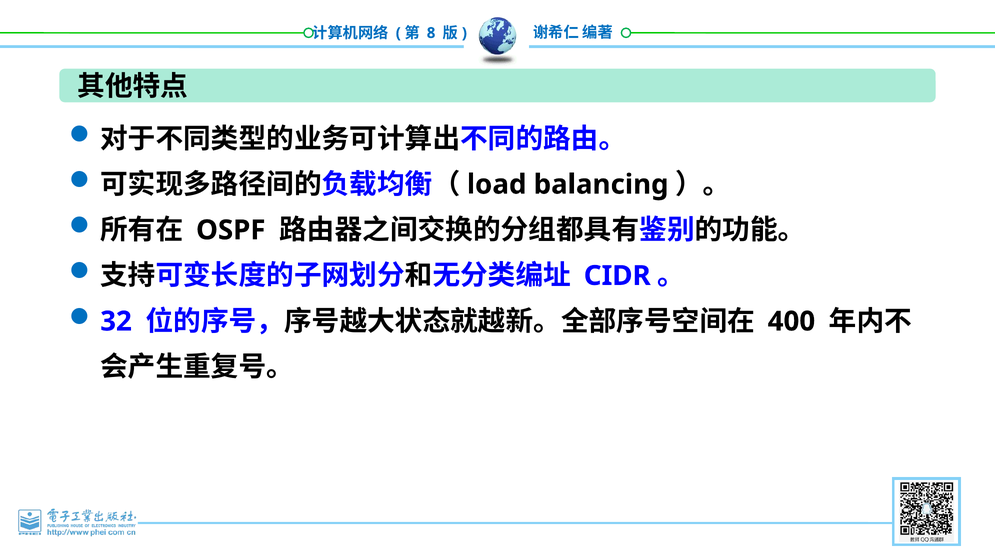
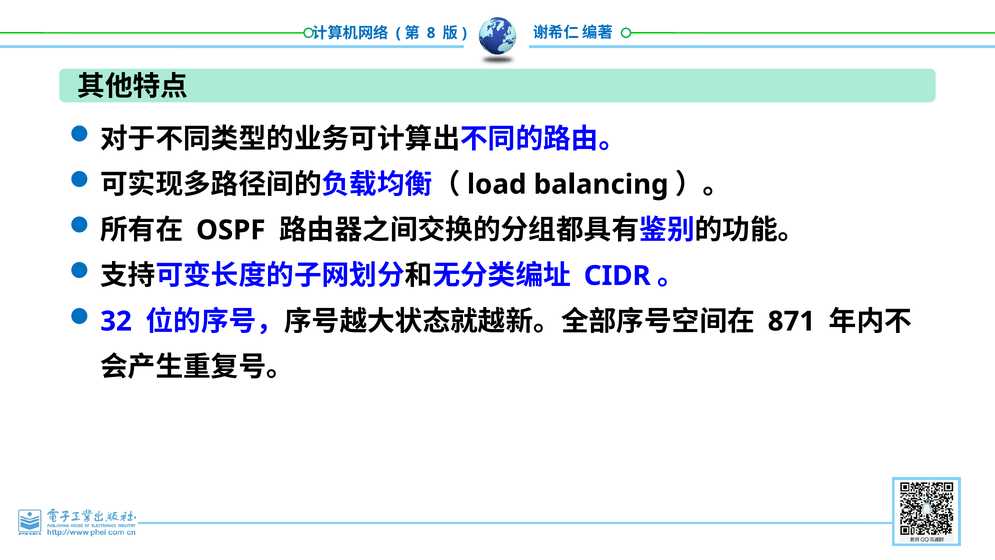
400: 400 -> 871 (791, 321)
